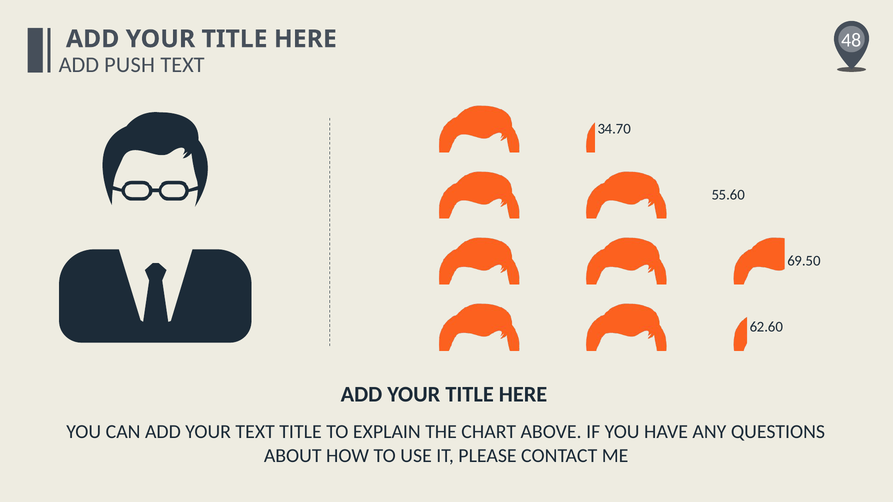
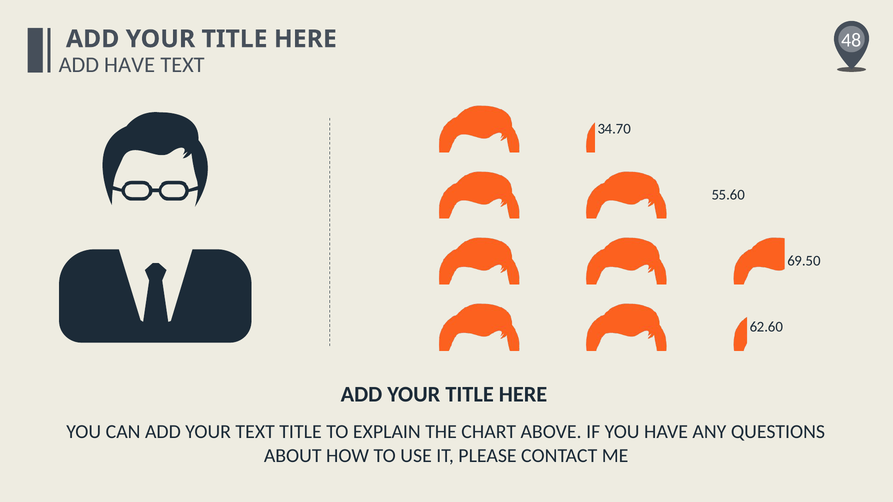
ADD PUSH: PUSH -> HAVE (130, 65)
